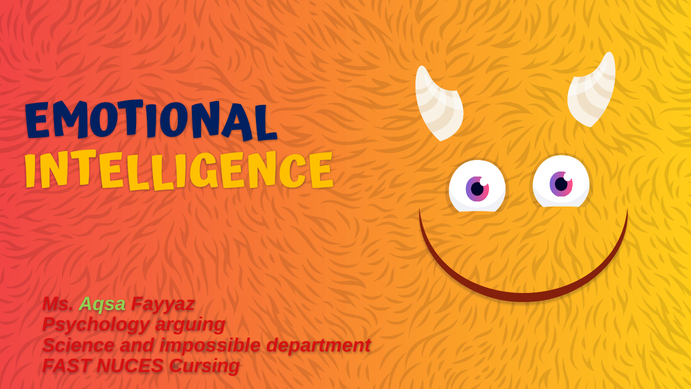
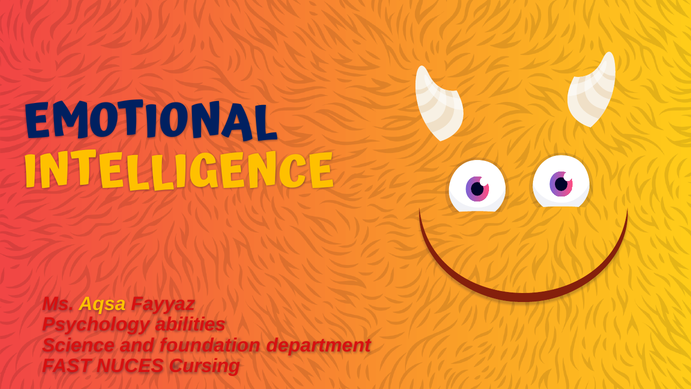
Aqsa colour: light green -> yellow (102, 303)
arguing: arguing -> abilities (190, 324)
impossible: impossible -> foundation (210, 345)
